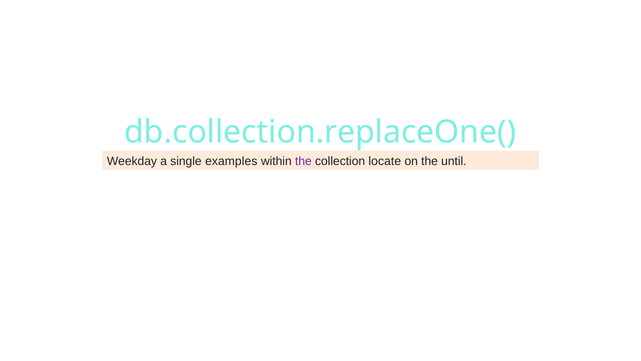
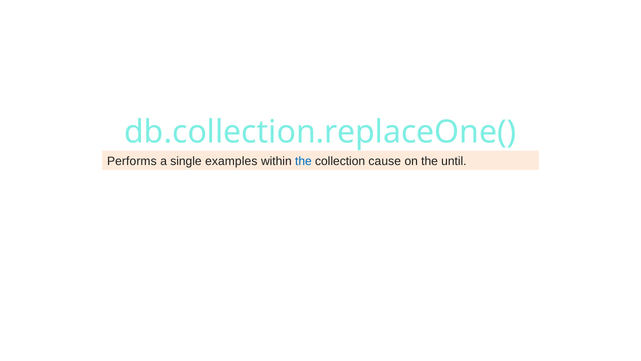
Weekday: Weekday -> Performs (132, 161)
the colour: purple -> blue (303, 161)
locate: locate -> cause (385, 161)
